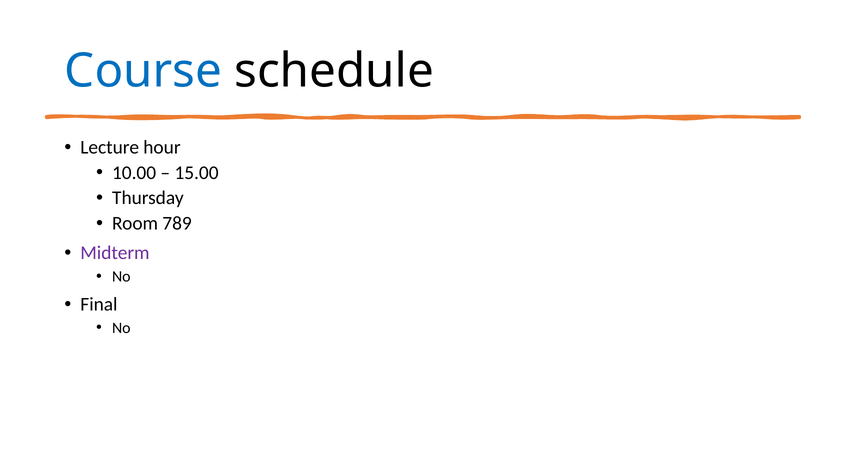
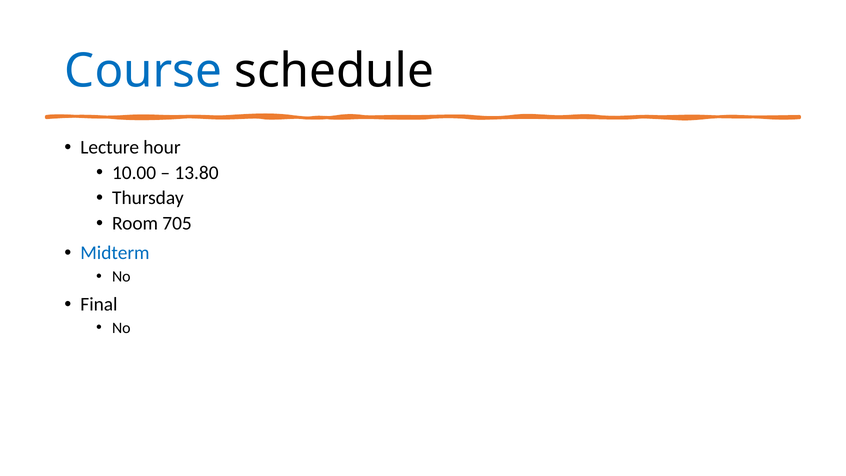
15.00: 15.00 -> 13.80 (197, 173)
789: 789 -> 705 (177, 223)
Midterm colour: purple -> blue (115, 253)
